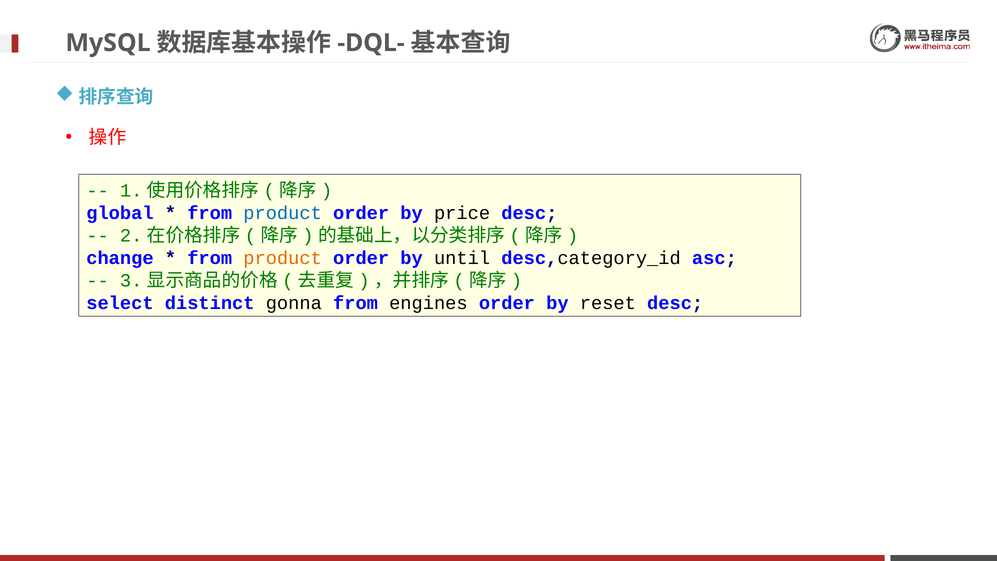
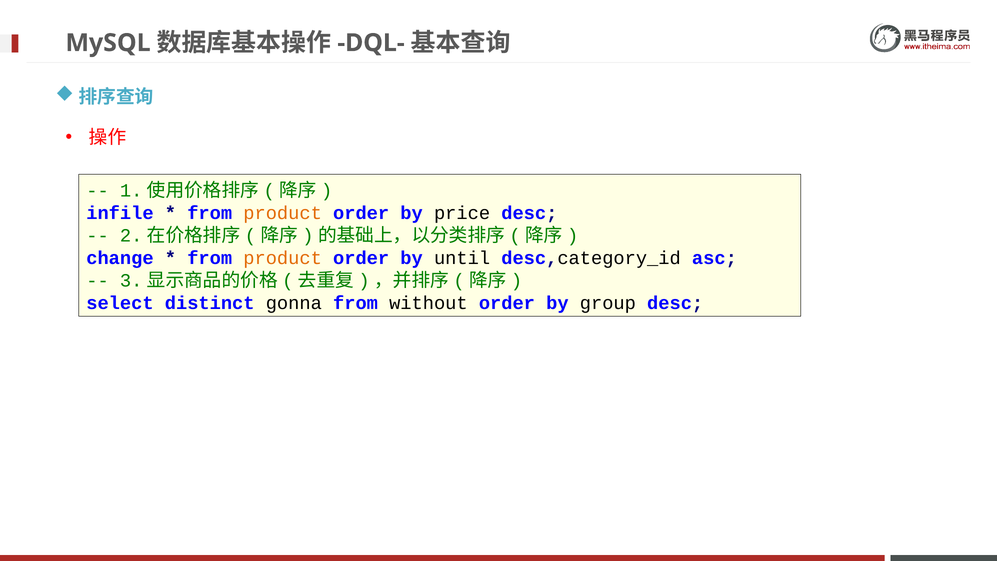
global: global -> infile (120, 213)
product colour: blue -> orange (283, 213)
engines: engines -> without (428, 303)
reset: reset -> group (608, 303)
